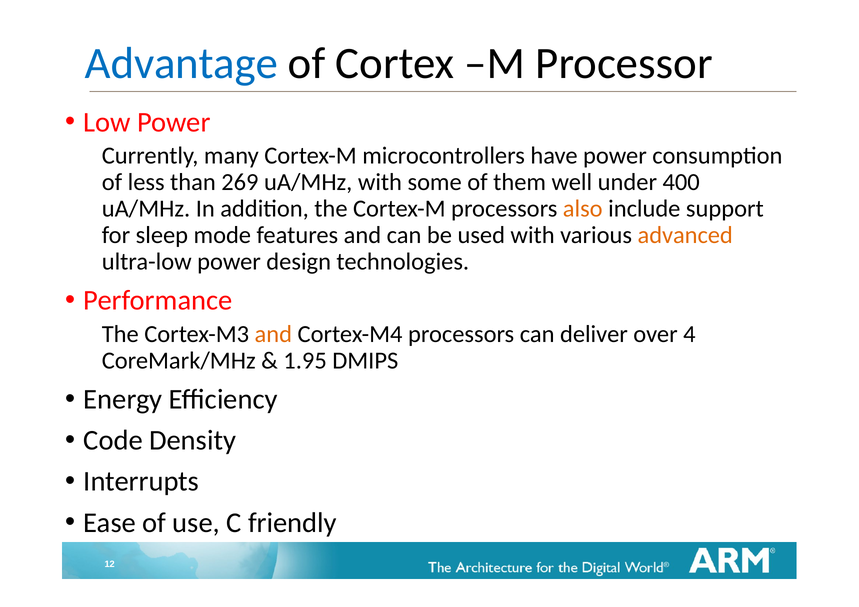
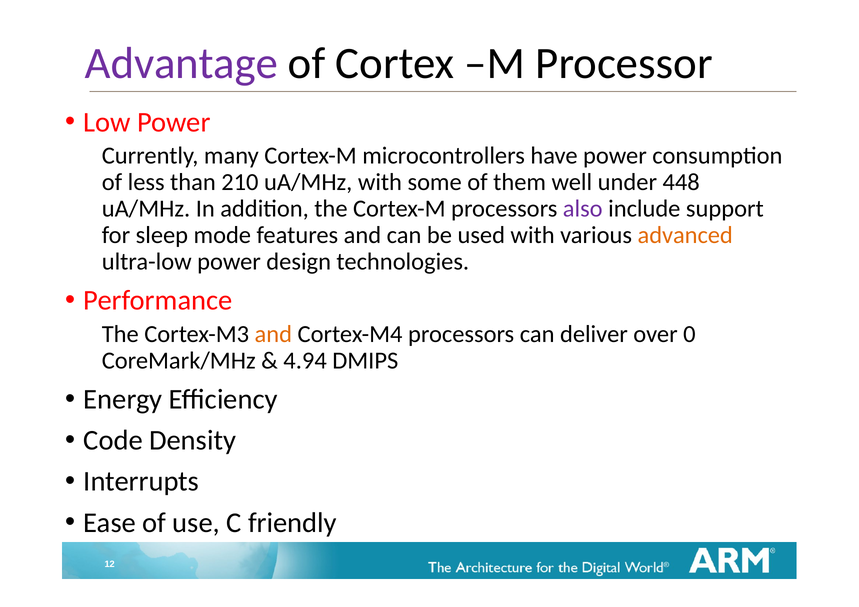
Advantage colour: blue -> purple (181, 63)
269: 269 -> 210 (240, 182)
400: 400 -> 448 (681, 182)
also colour: orange -> purple (583, 209)
4: 4 -> 0 (689, 334)
1.95: 1.95 -> 4.94 (305, 361)
